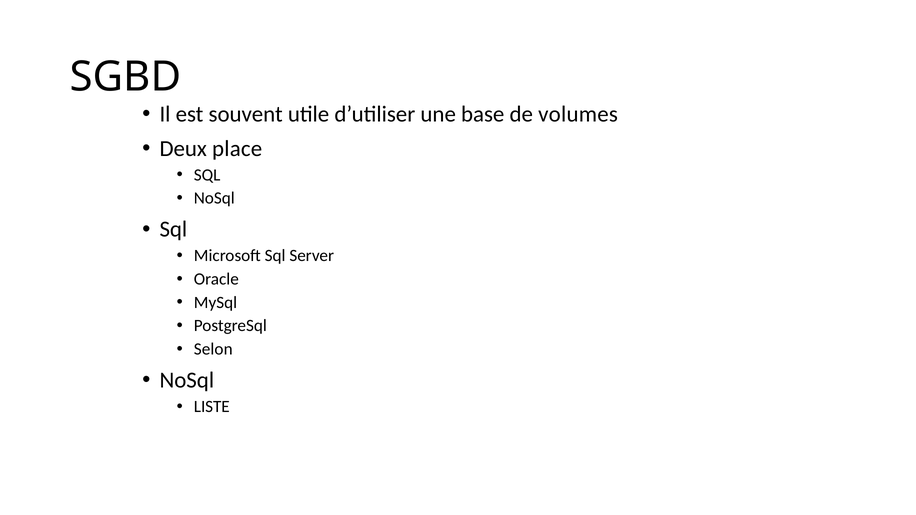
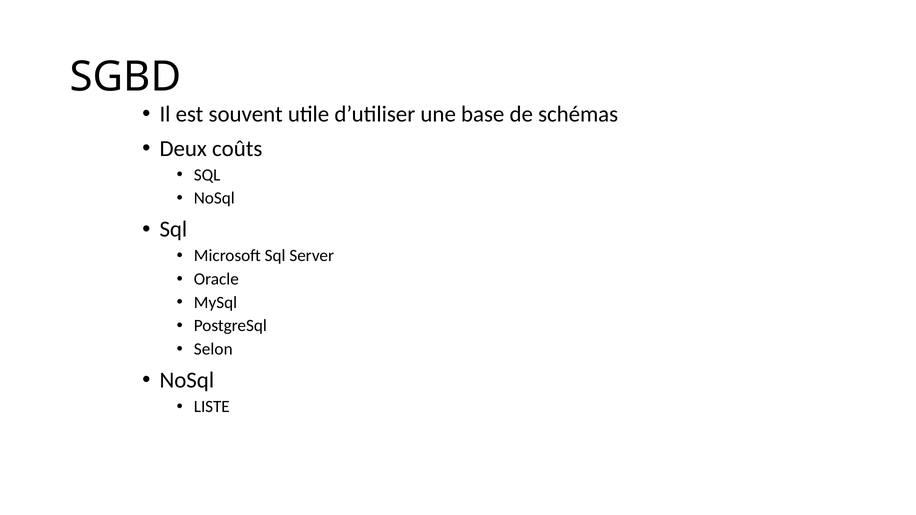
volumes: volumes -> schémas (578, 114)
place: place -> coûts (237, 149)
